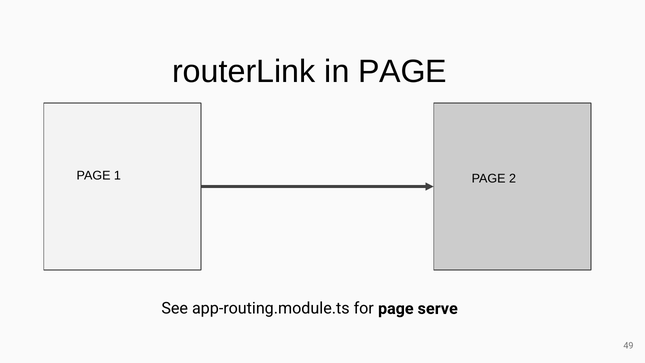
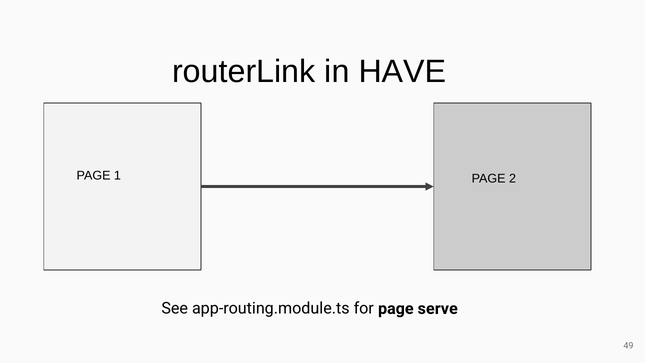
in PAGE: PAGE -> HAVE (402, 72)
